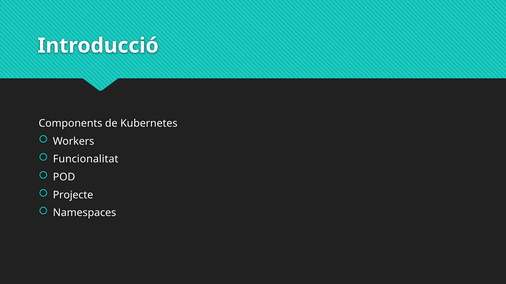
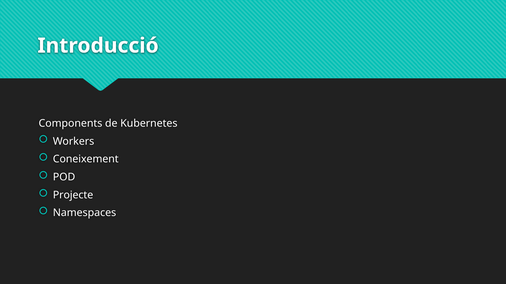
Funcionalitat: Funcionalitat -> Coneixement (86, 159)
